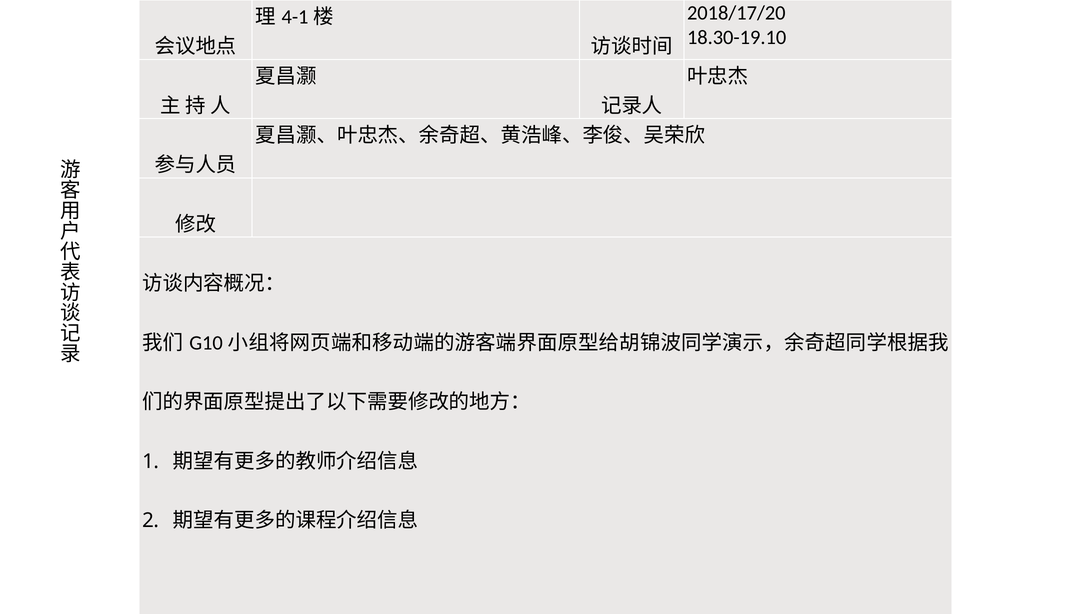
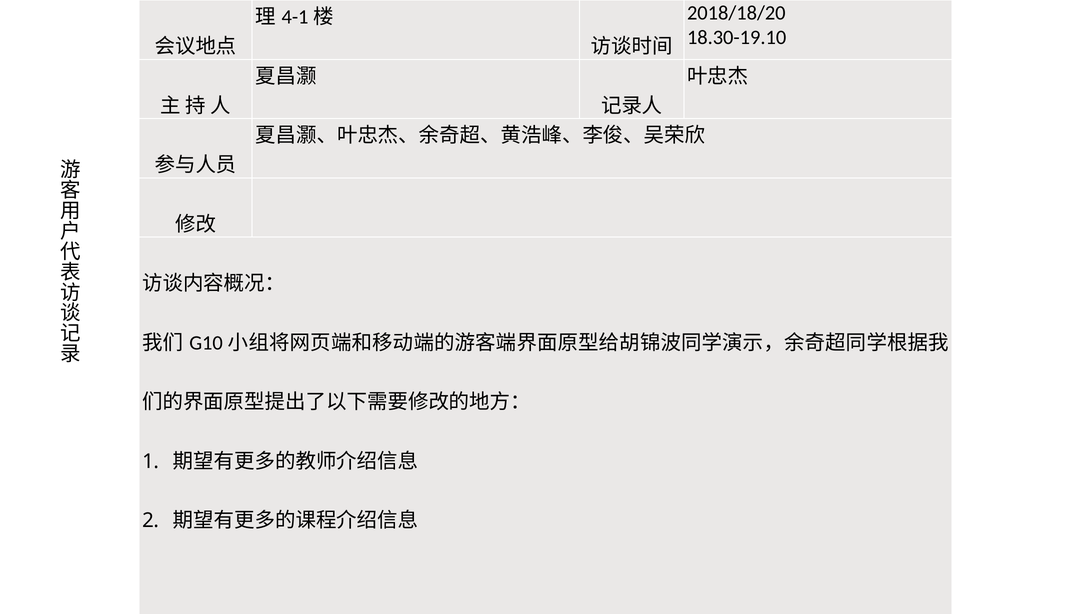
2018/17/20: 2018/17/20 -> 2018/18/20 (736, 13)
